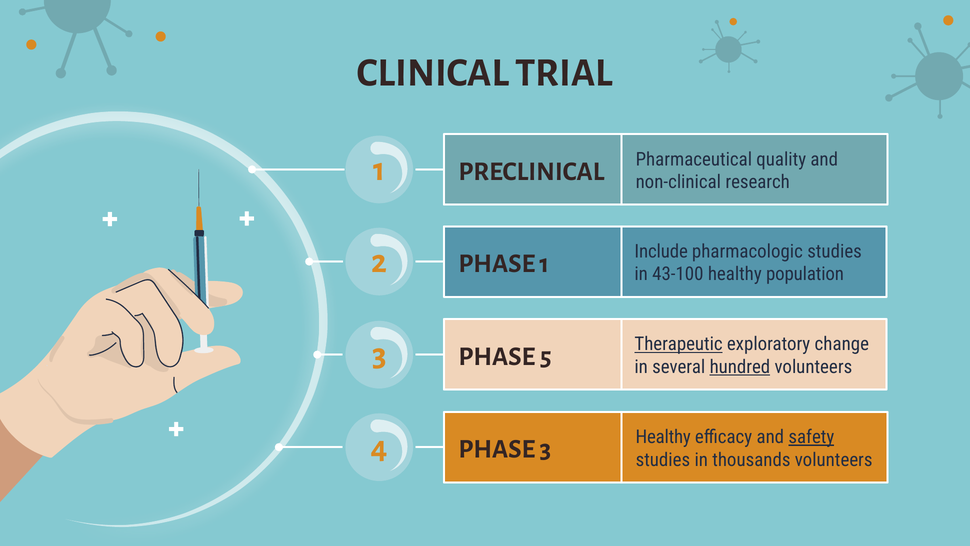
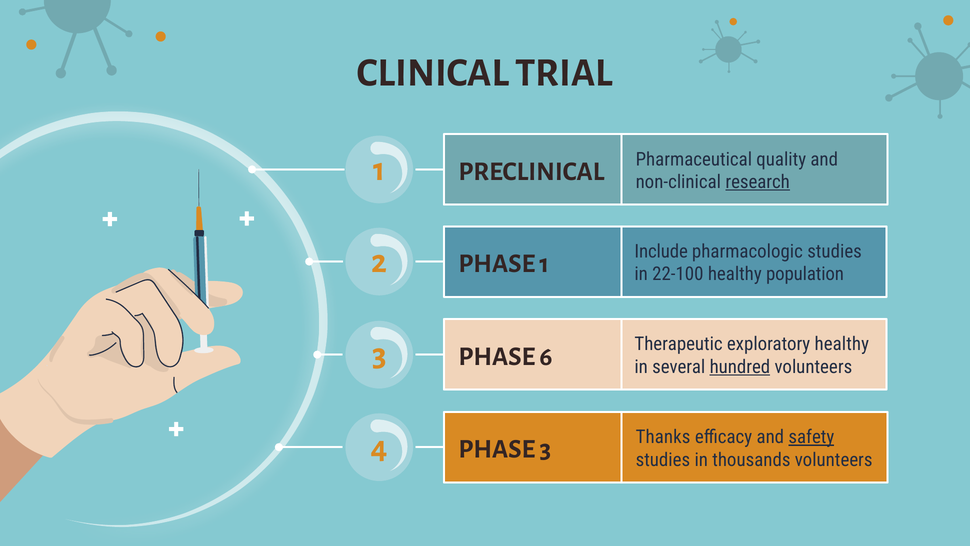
research underline: none -> present (758, 182)
43-100: 43-100 -> 22-100 (678, 274)
Therapeutic underline: present -> none (679, 344)
exploratory change: change -> healthy (842, 344)
5: 5 -> 6 (546, 356)
Healthy: Healthy -> Thanks (663, 437)
